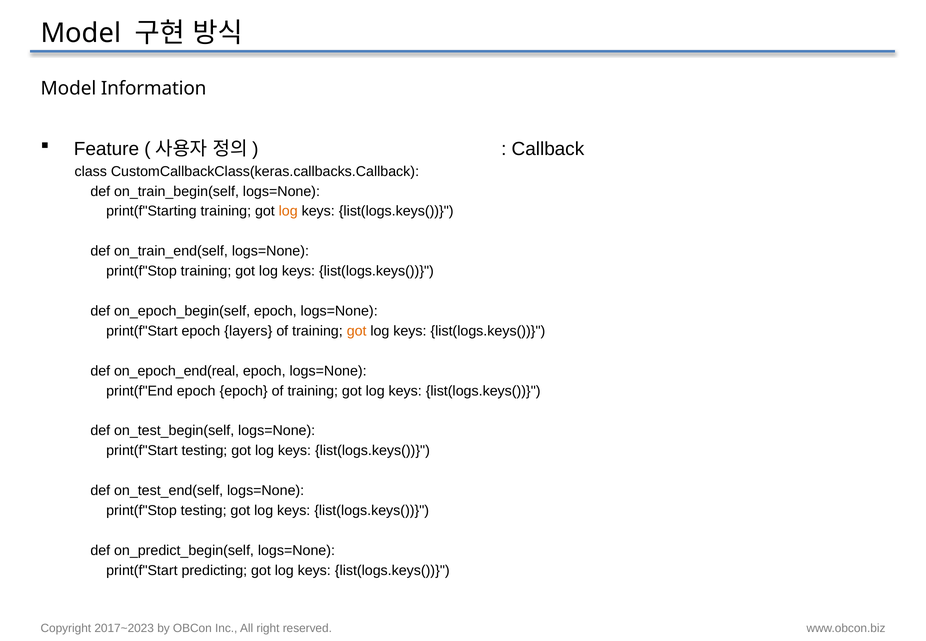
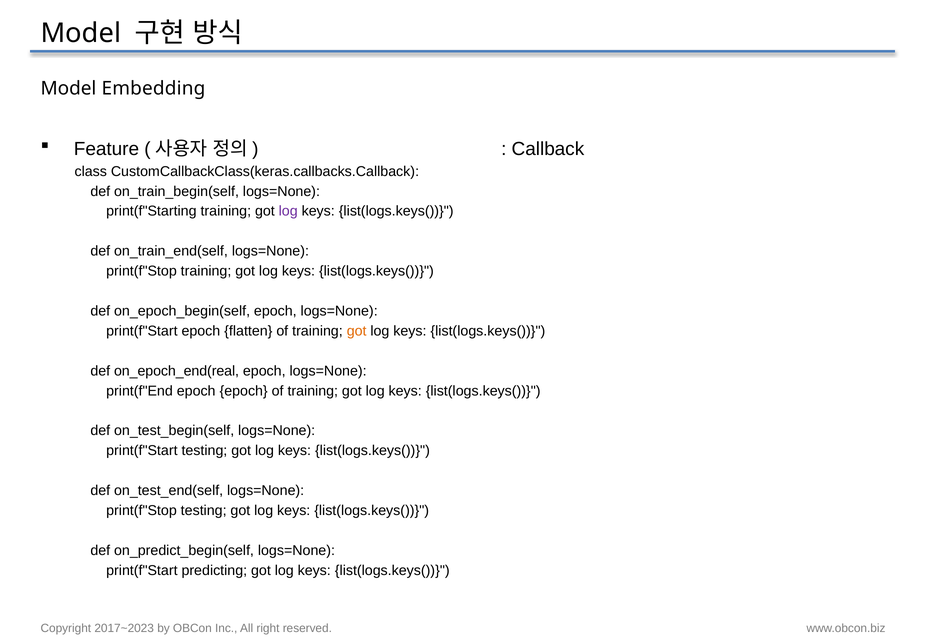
Information: Information -> Embedding (153, 88)
log colour: orange -> purple (288, 211)
layers: layers -> flatten (248, 331)
